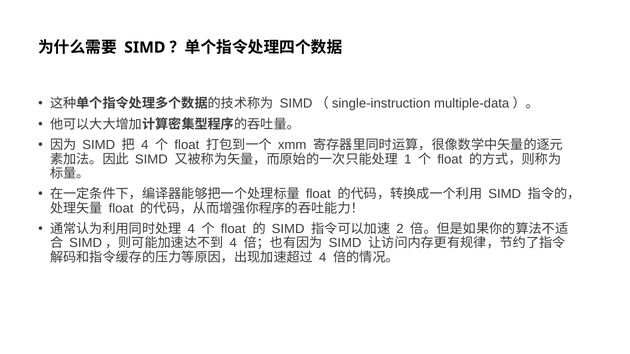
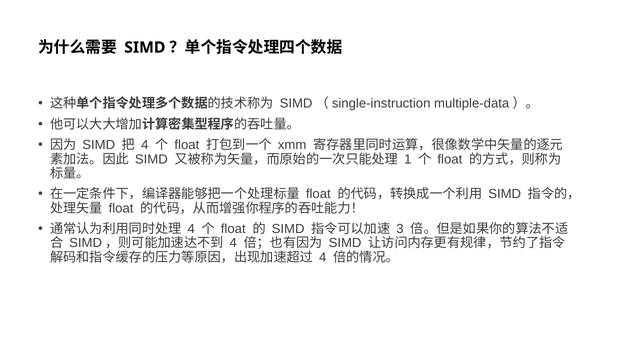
2: 2 -> 3 (400, 229)
